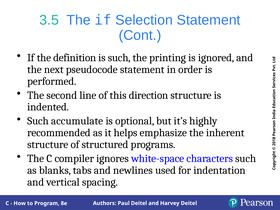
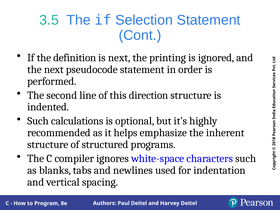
is such: such -> next (119, 58)
accumulate: accumulate -> calculations (77, 121)
